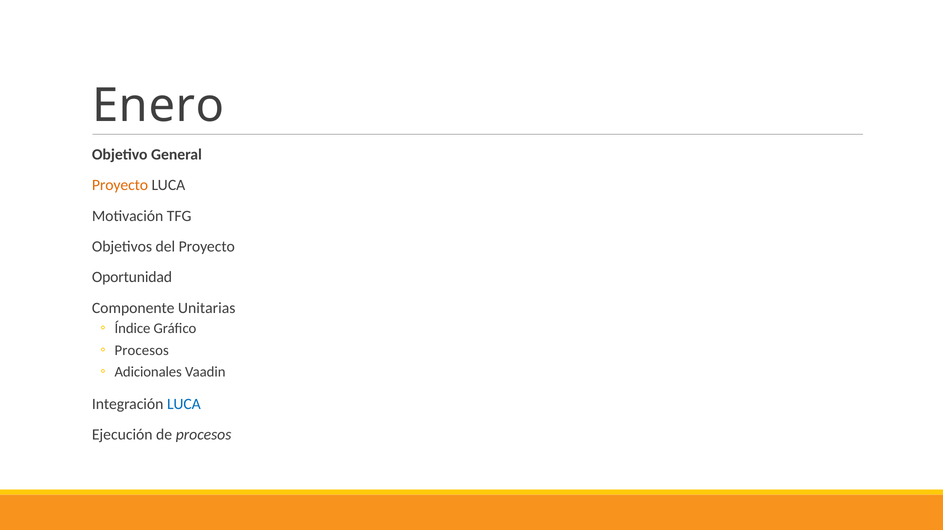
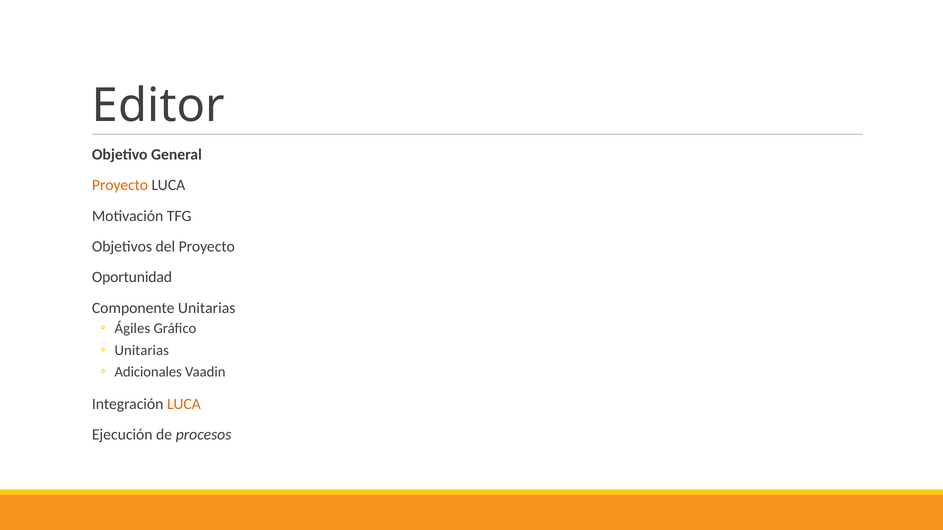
Enero: Enero -> Editor (158, 106)
Índice: Índice -> Ágiles (132, 329)
Procesos: Procesos -> Unitarias (142, 350)
LUCA colour: blue -> orange (184, 404)
